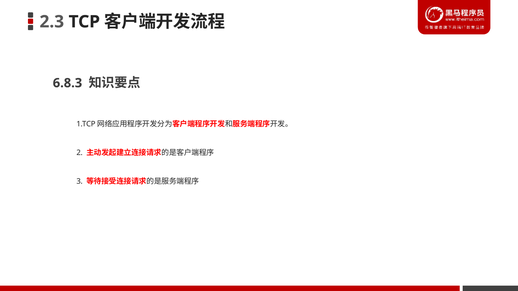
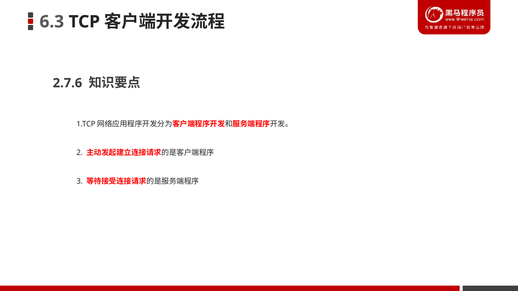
2.3: 2.3 -> 6.3 (52, 22)
6.8.3: 6.8.3 -> 2.7.6 (67, 83)
